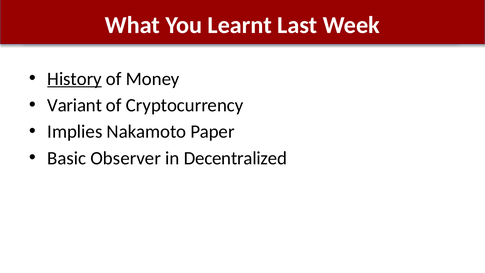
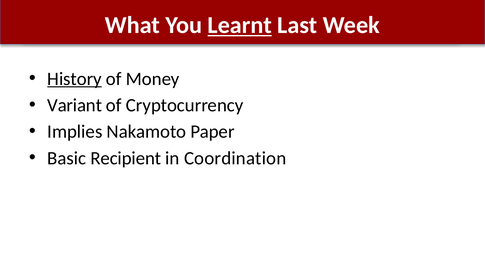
Learnt underline: none -> present (240, 25)
Observer: Observer -> Recipient (126, 158)
Decentralized: Decentralized -> Coordination (235, 158)
